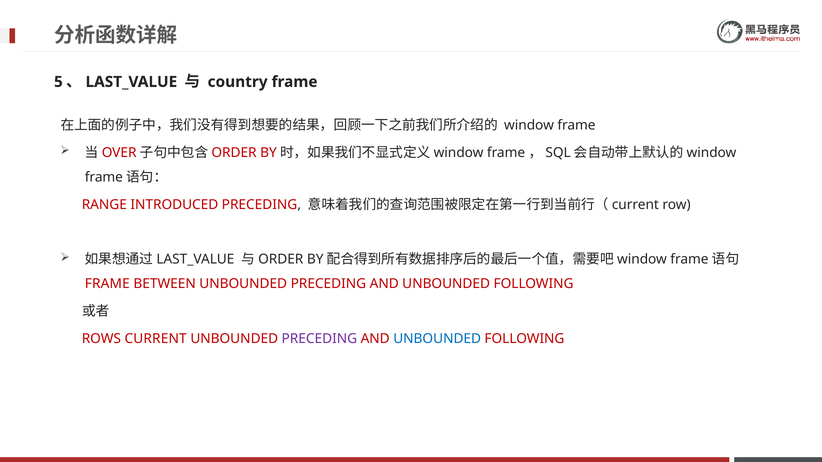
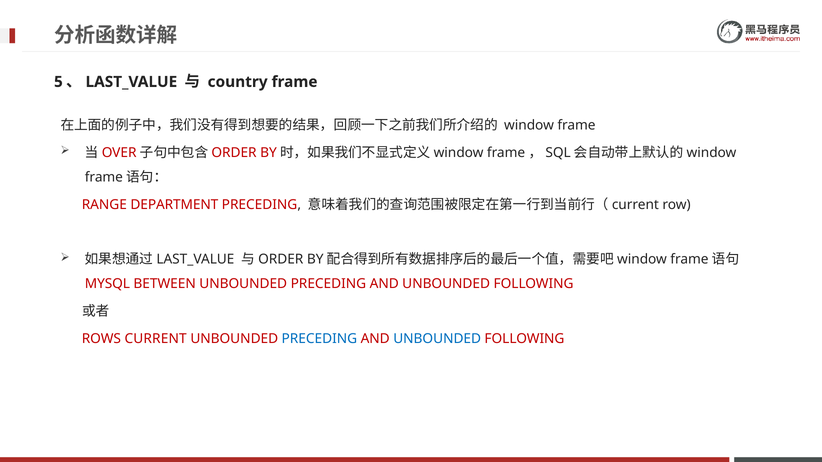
INTRODUCED: INTRODUCED -> DEPARTMENT (174, 205)
FRAME: FRAME -> MYSQL (107, 284)
PRECEDING colour: purple -> blue (319, 339)
